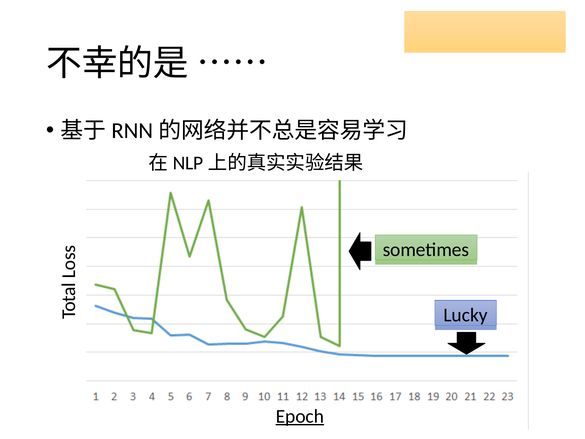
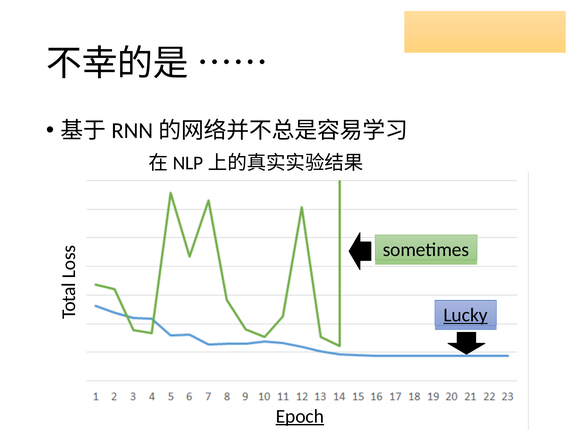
Lucky underline: none -> present (466, 315)
